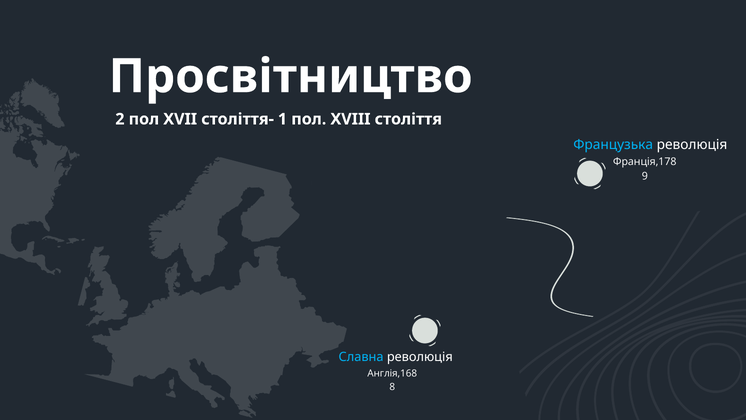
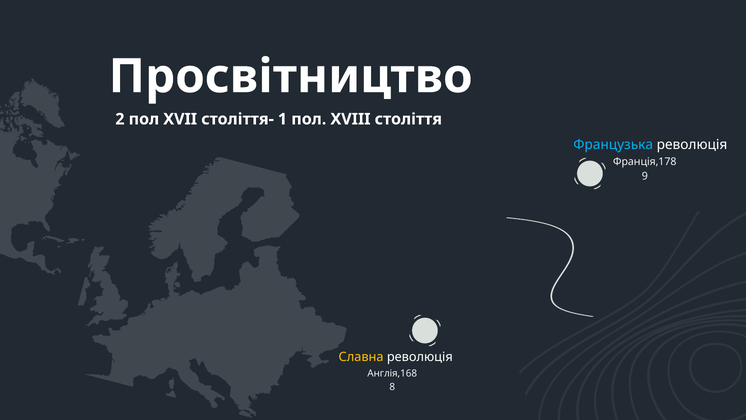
Славна colour: light blue -> yellow (361, 357)
